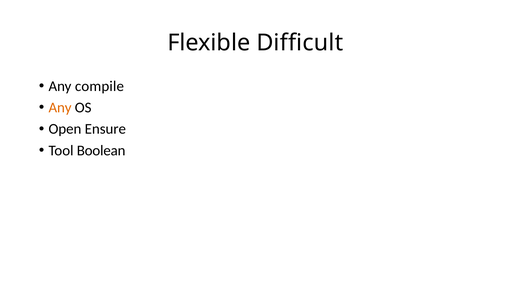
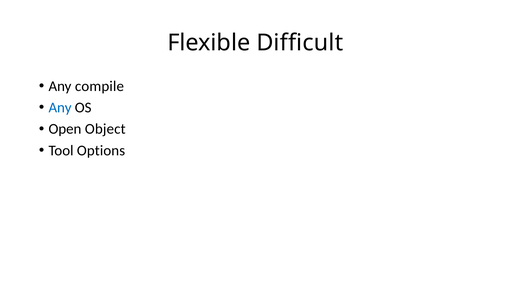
Any colour: orange -> blue (60, 108)
Ensure: Ensure -> Object (105, 129)
Boolean: Boolean -> Options (101, 151)
